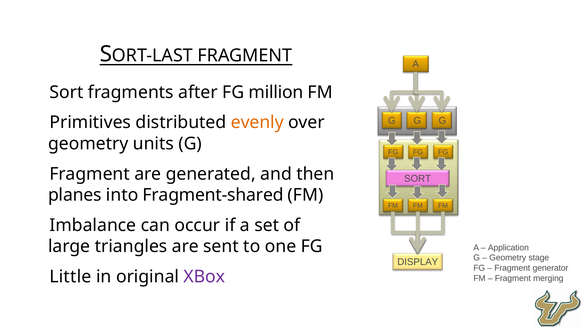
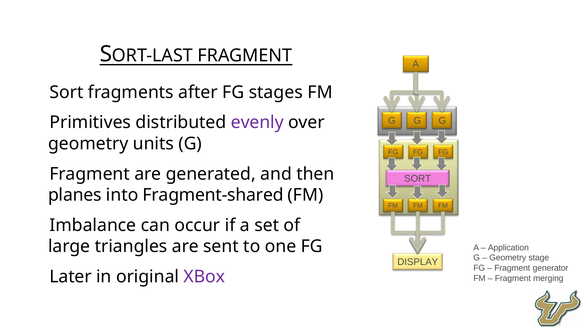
million: million -> stages (276, 92)
evenly colour: orange -> purple (257, 122)
Little: Little -> Later (71, 276)
